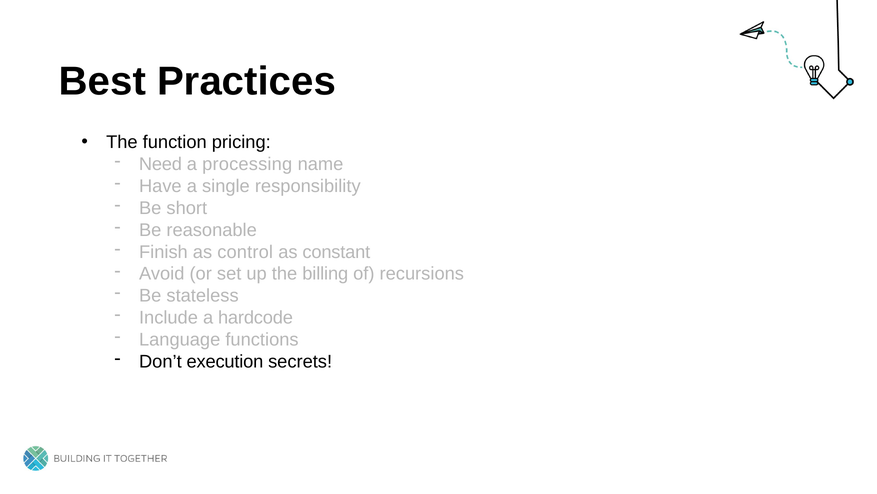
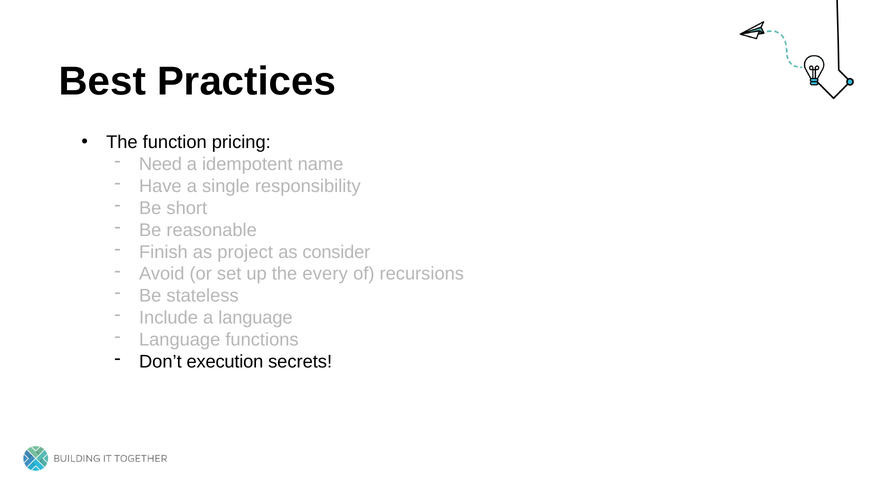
processing: processing -> idempotent (247, 164)
control: control -> project (245, 252)
constant: constant -> consider (336, 252)
billing: billing -> every (325, 274)
a hardcode: hardcode -> language (255, 317)
